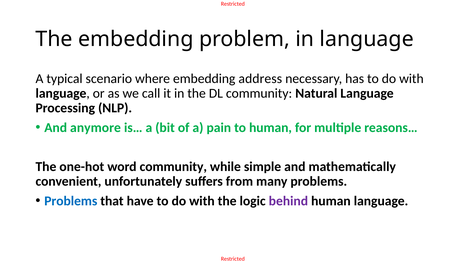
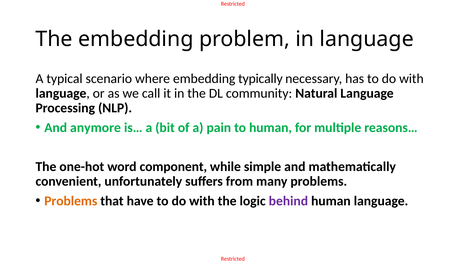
address: address -> typically (260, 79)
word community: community -> component (173, 167)
Problems colour: blue -> orange (71, 201)
